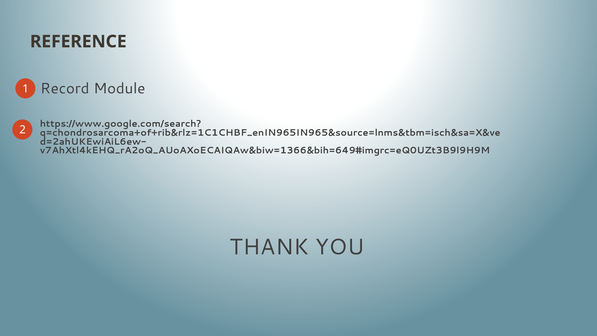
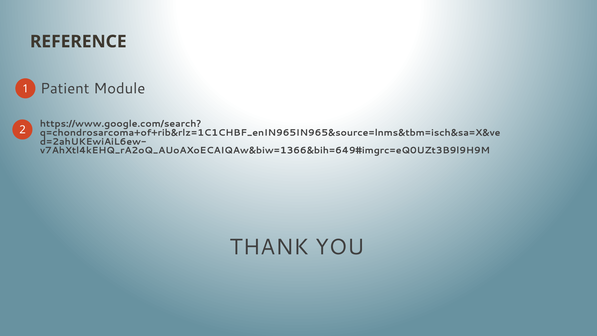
Record: Record -> Patient (65, 88)
